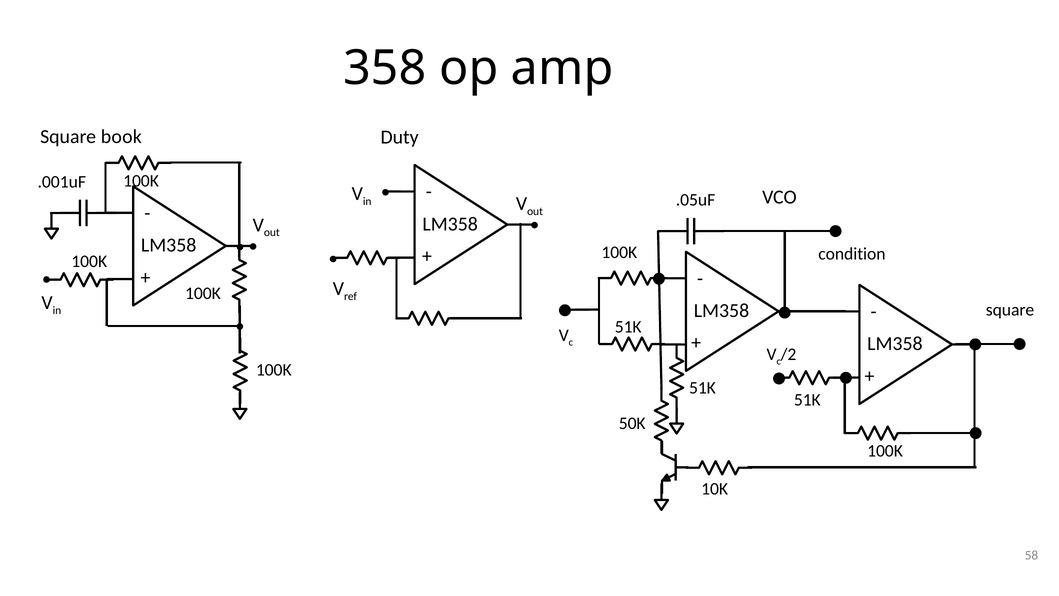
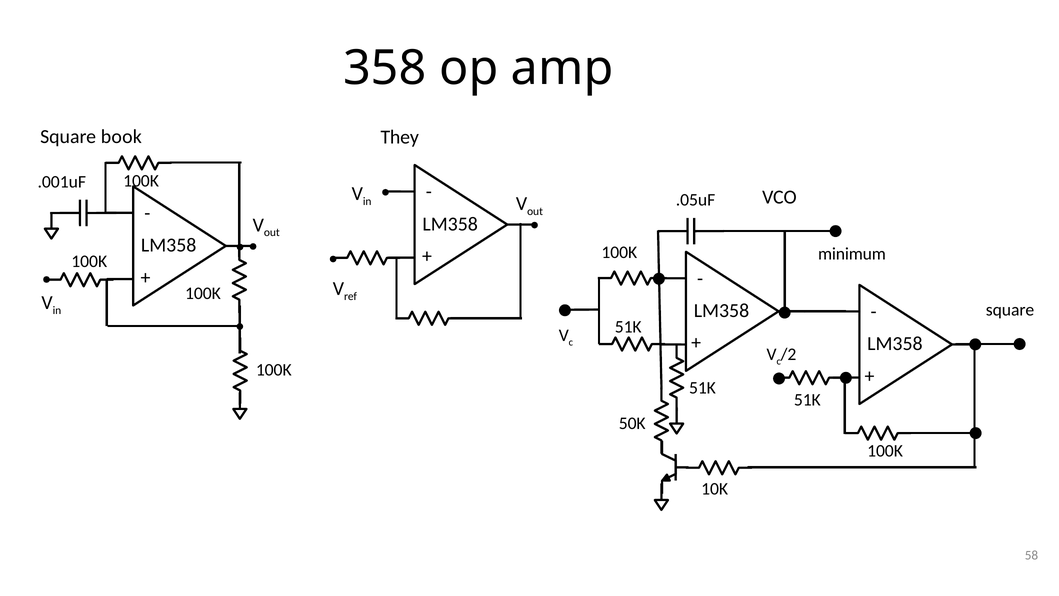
Duty: Duty -> They (400, 137)
condition: condition -> minimum (852, 254)
